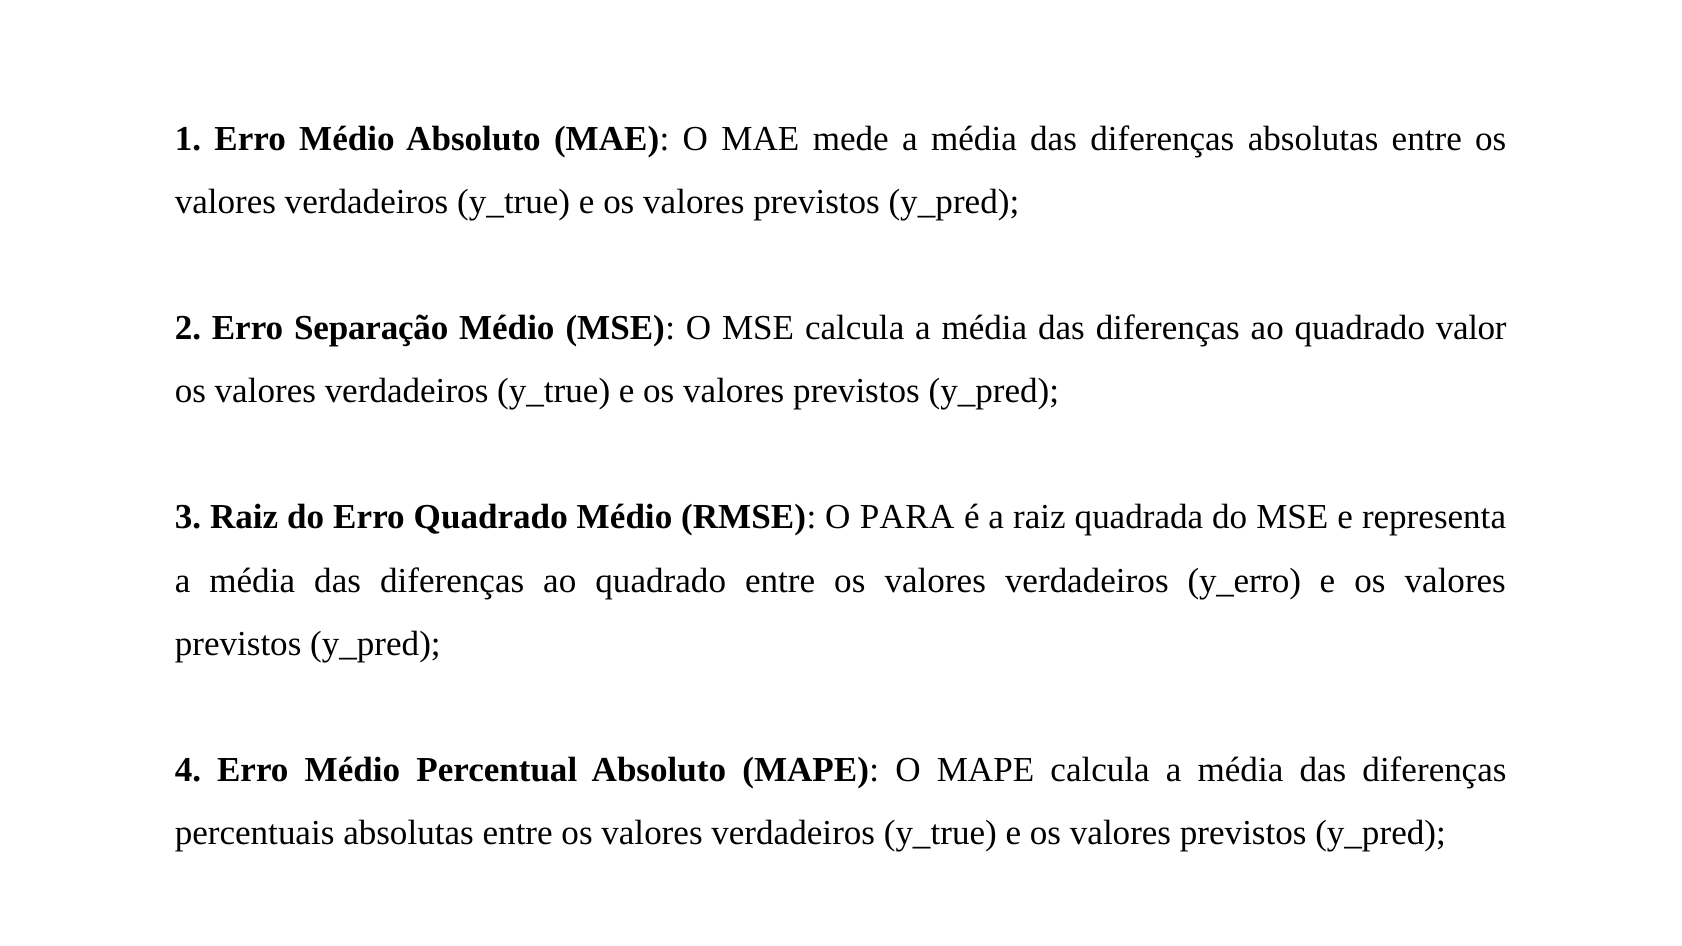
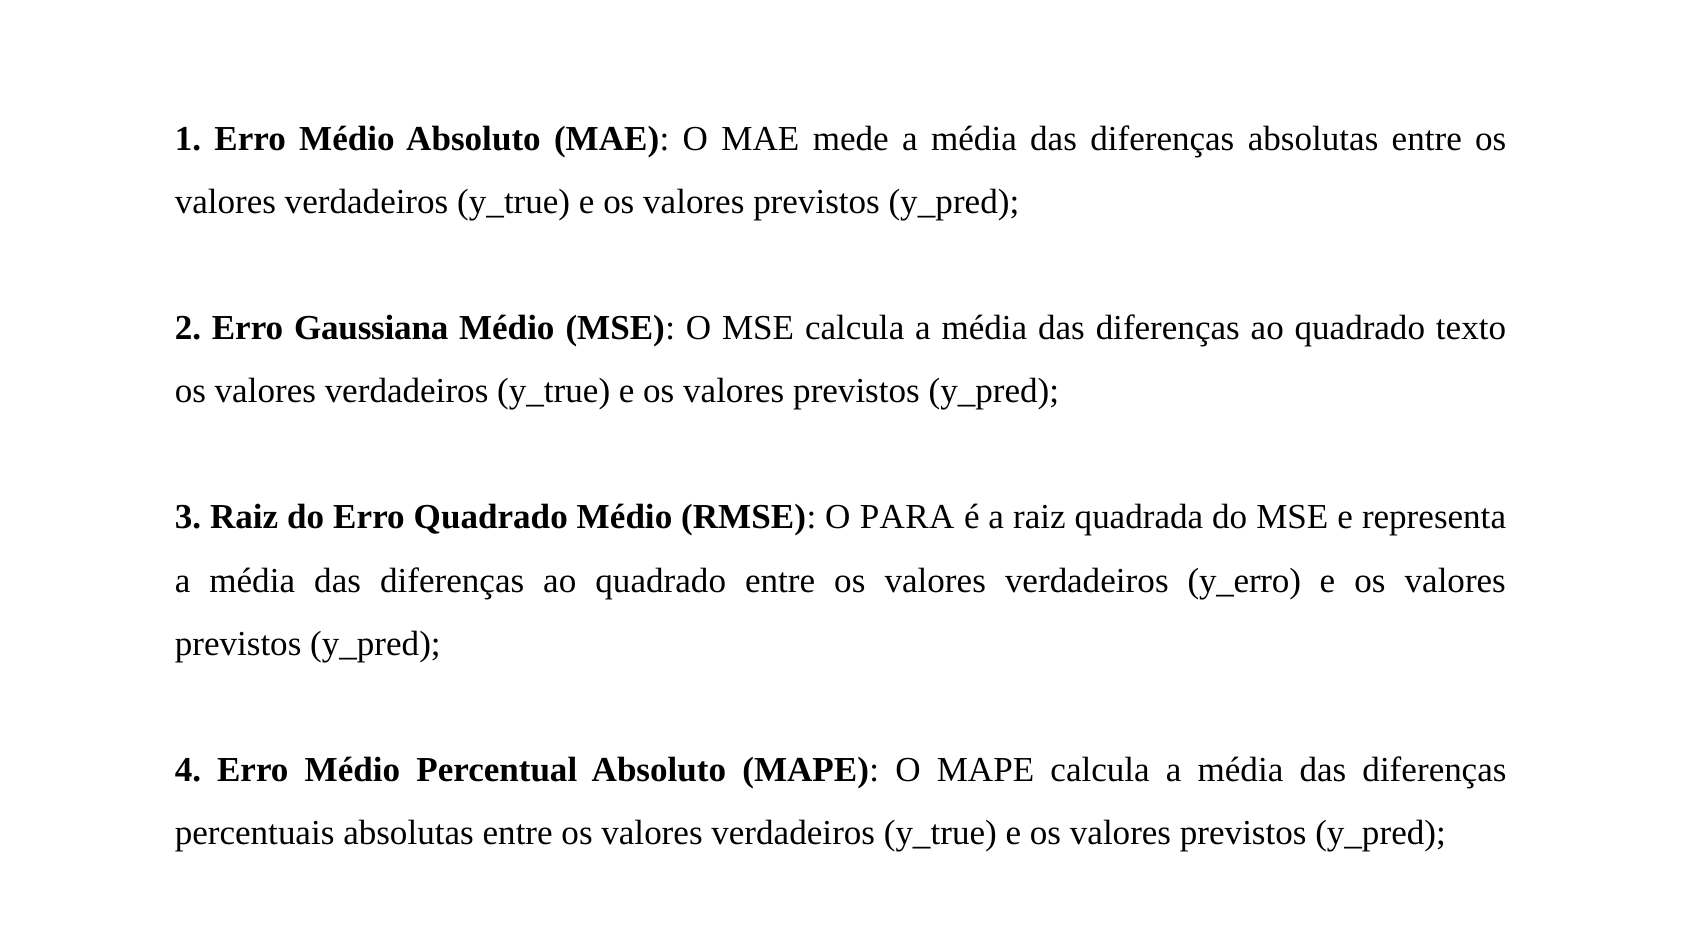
Separação: Separação -> Gaussiana (371, 328)
valor: valor -> texto (1471, 328)
